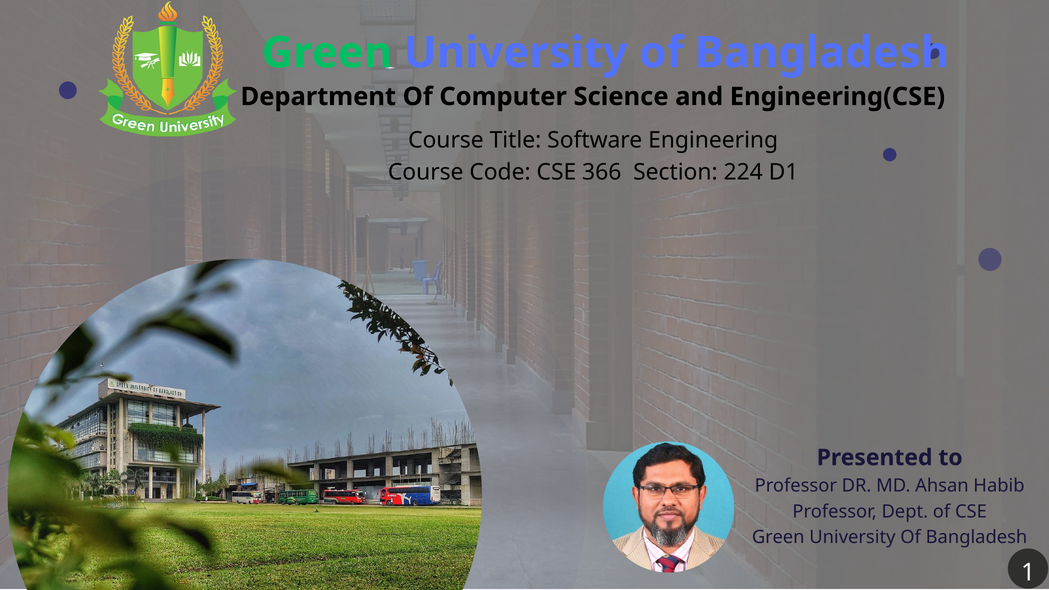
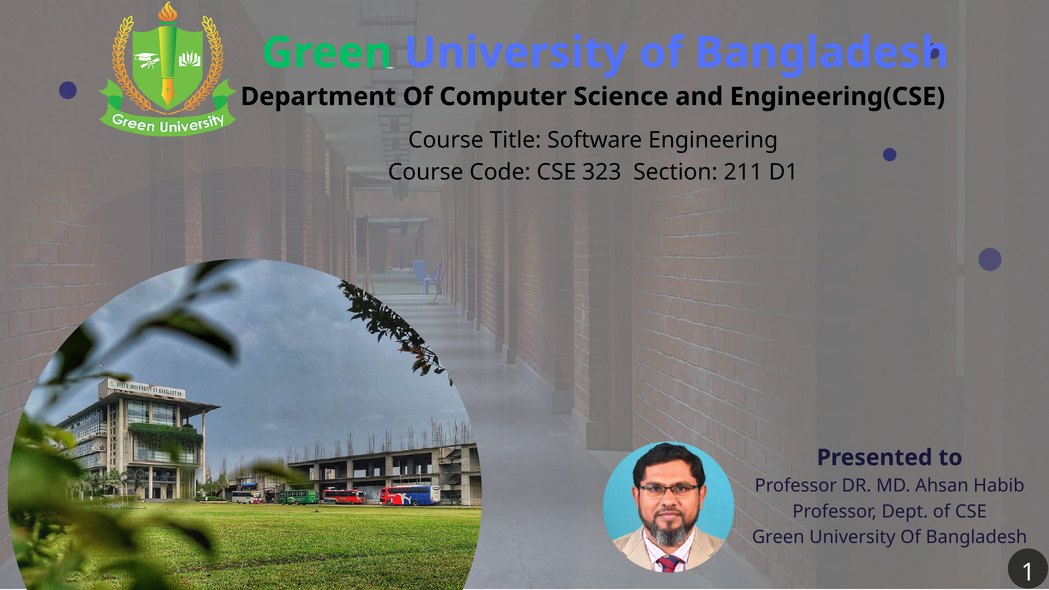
366: 366 -> 323 (602, 172)
224: 224 -> 211 (743, 172)
